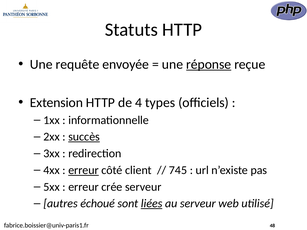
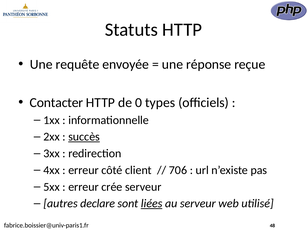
réponse underline: present -> none (209, 64)
Extension: Extension -> Contacter (56, 103)
4: 4 -> 0 (139, 103)
erreur underline: present -> none (83, 170)
745: 745 -> 706 (178, 170)
échoué: échoué -> declare (98, 204)
